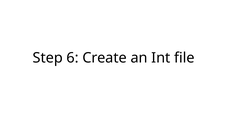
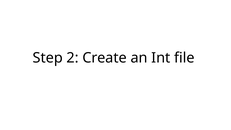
6: 6 -> 2 (73, 58)
